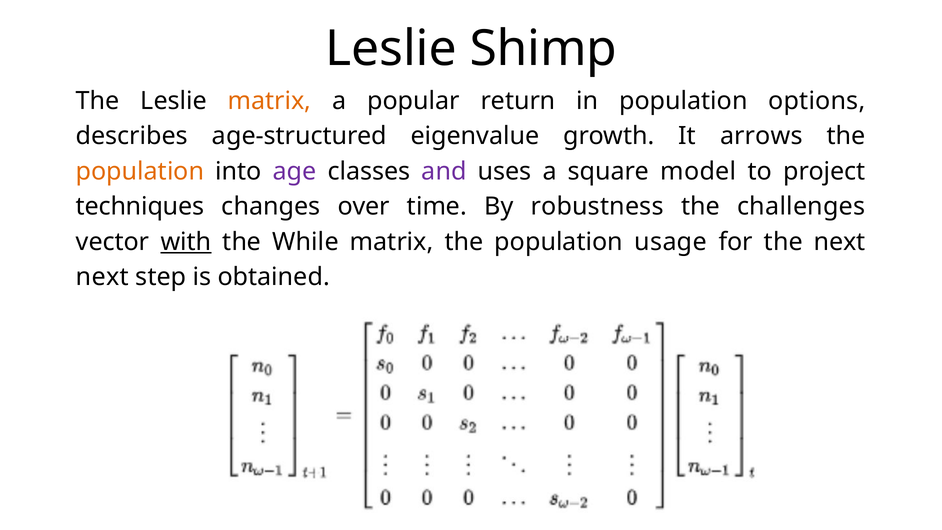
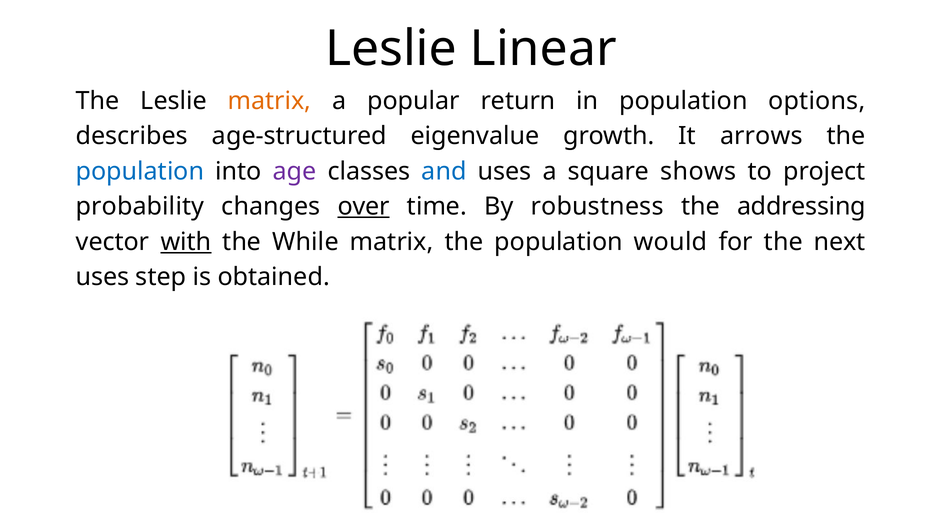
Shimp: Shimp -> Linear (543, 49)
population colour: orange -> blue (140, 171)
and colour: purple -> blue (444, 171)
model: model -> shows (698, 171)
techniques: techniques -> probability (140, 206)
over underline: none -> present (364, 206)
challenges: challenges -> addressing (802, 206)
usage: usage -> would (671, 242)
next: next -> uses (103, 277)
